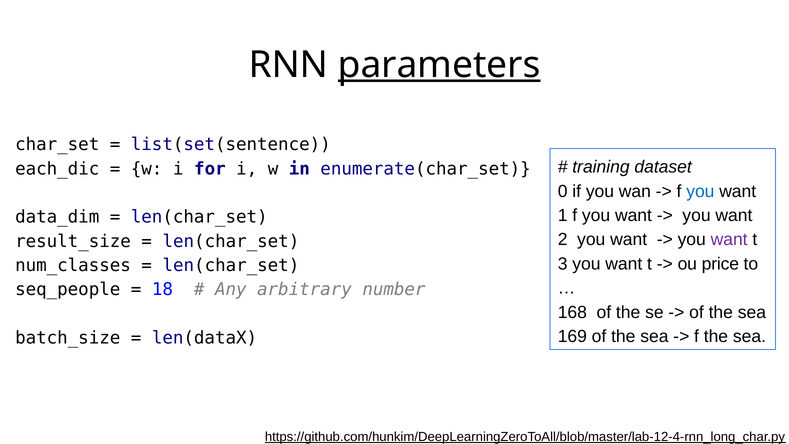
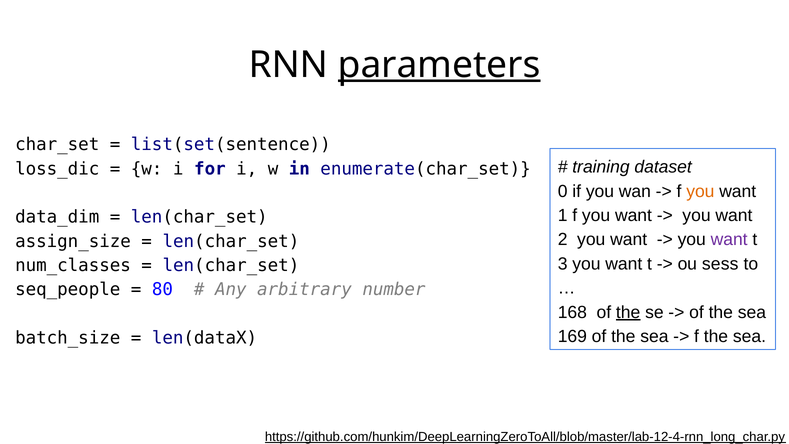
each_dic: each_dic -> loss_dic (57, 169)
you colour: blue -> orange (700, 191)
result_size: result_size -> assign_size (73, 241)
price: price -> sess (720, 264)
18: 18 -> 80 (162, 290)
the underline: none -> present (628, 312)
